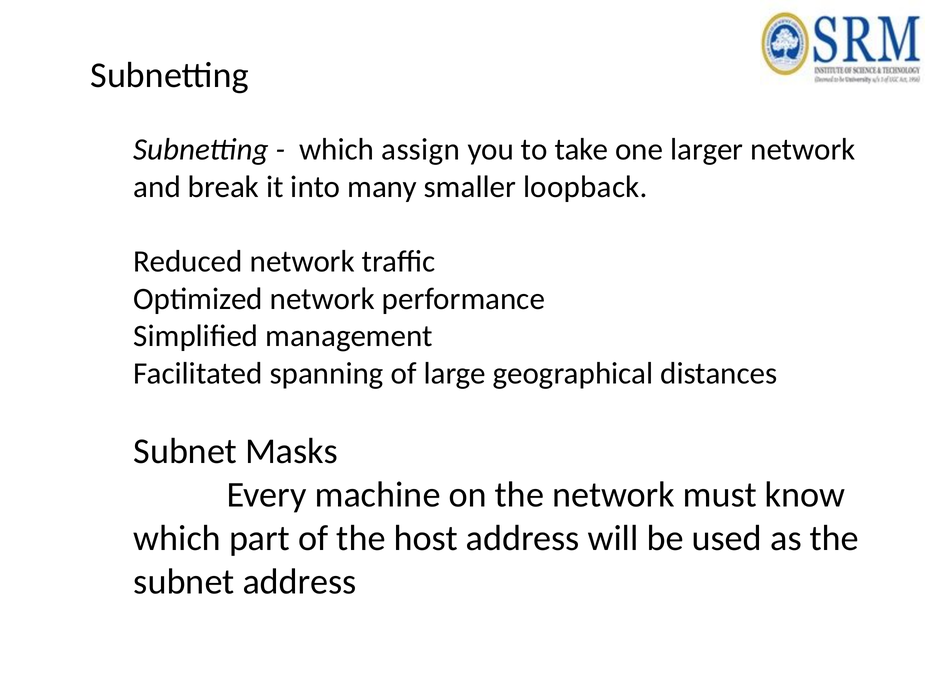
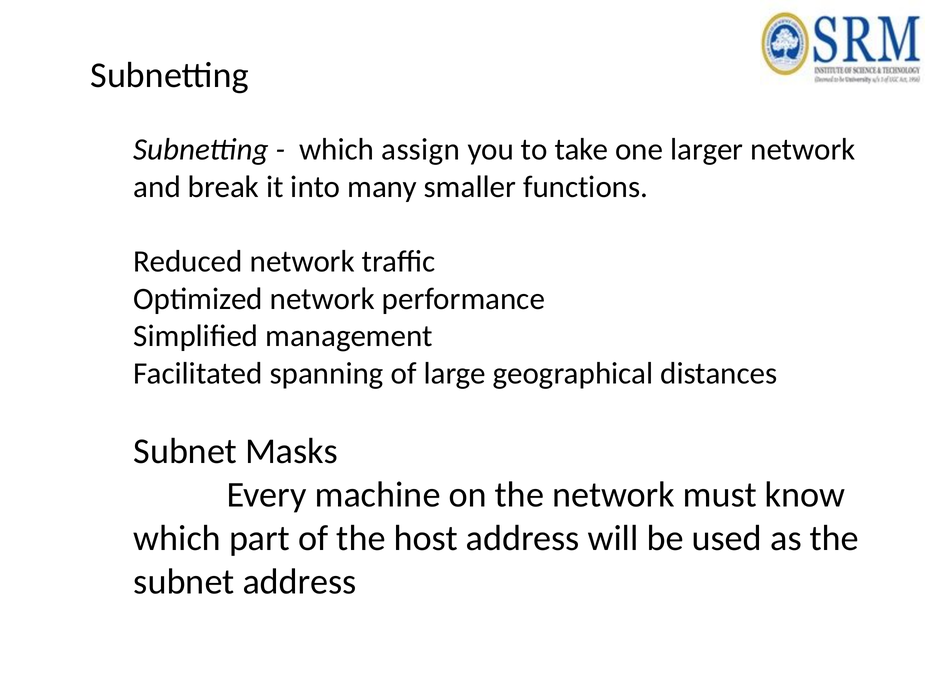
loopback: loopback -> functions (586, 187)
